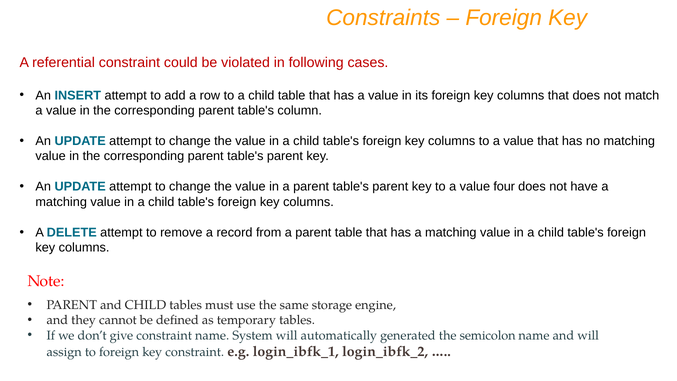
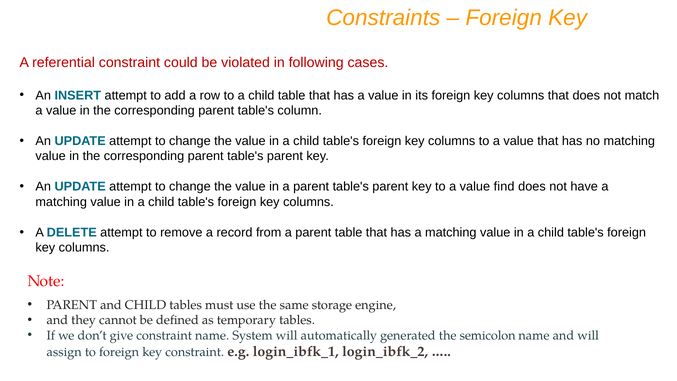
four: four -> find (504, 187)
